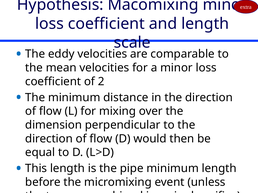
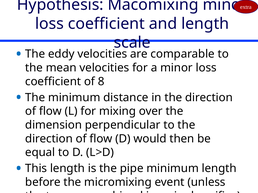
2: 2 -> 8 (101, 82)
